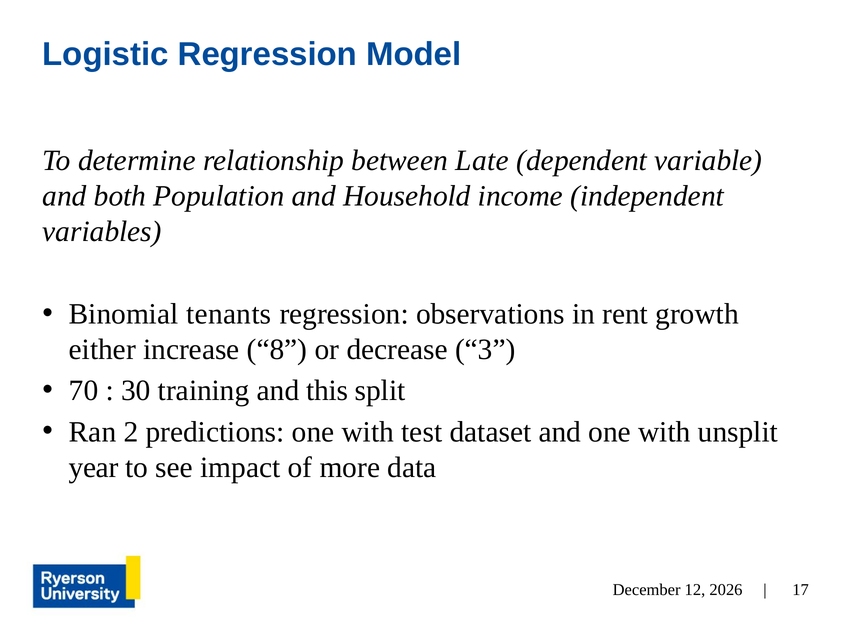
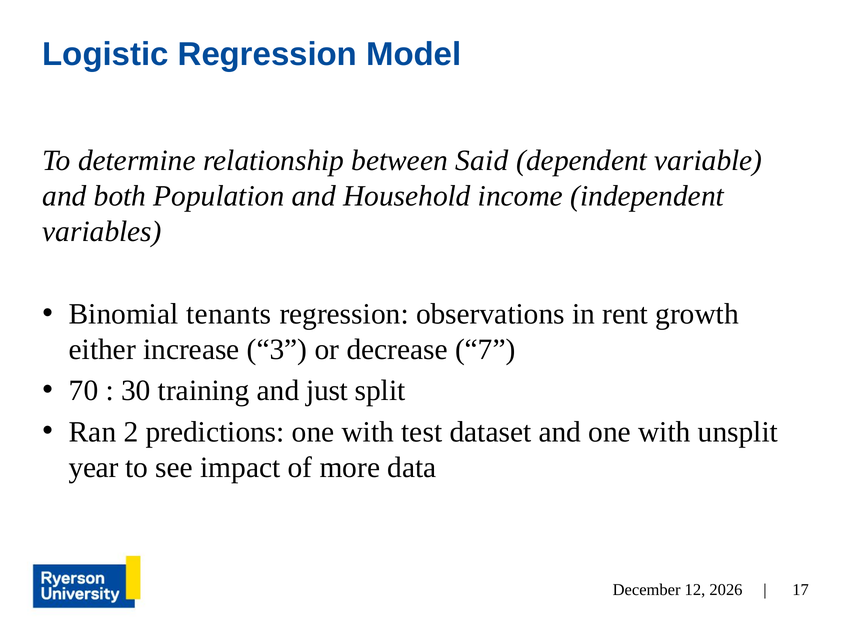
Late: Late -> Said (482, 161)
8: 8 -> 3 (277, 349)
3: 3 -> 7 (485, 349)
this: this -> just (327, 391)
